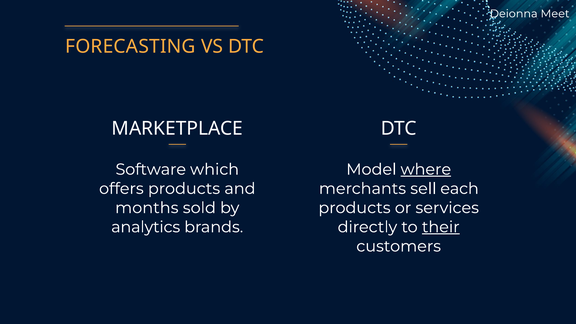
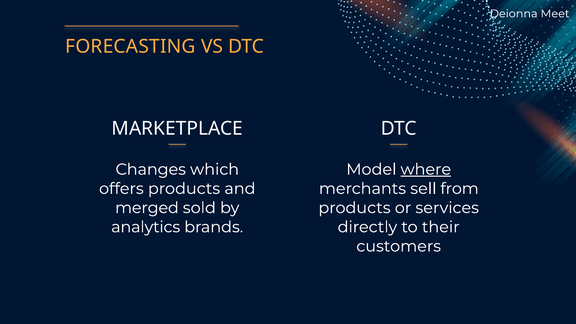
Software: Software -> Changes (151, 169)
each: each -> from (460, 189)
months: months -> merged (147, 208)
their underline: present -> none (441, 227)
